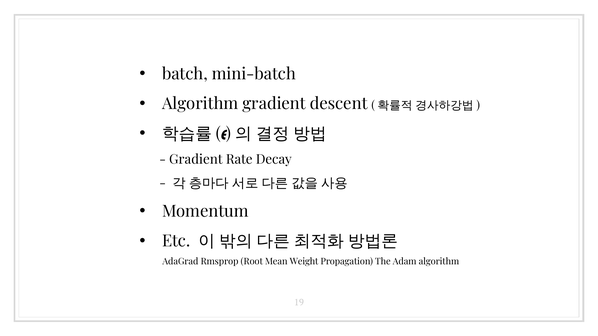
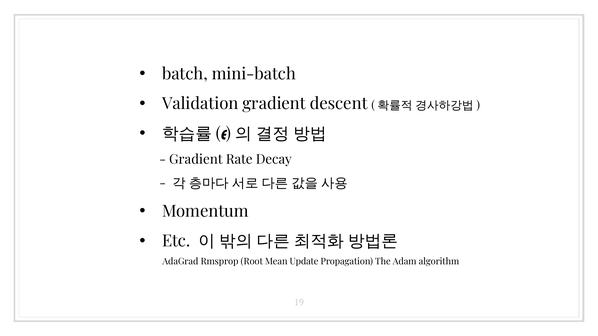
Algorithm: Algorithm -> Validation (200, 104)
Weight: Weight -> Update (304, 262)
